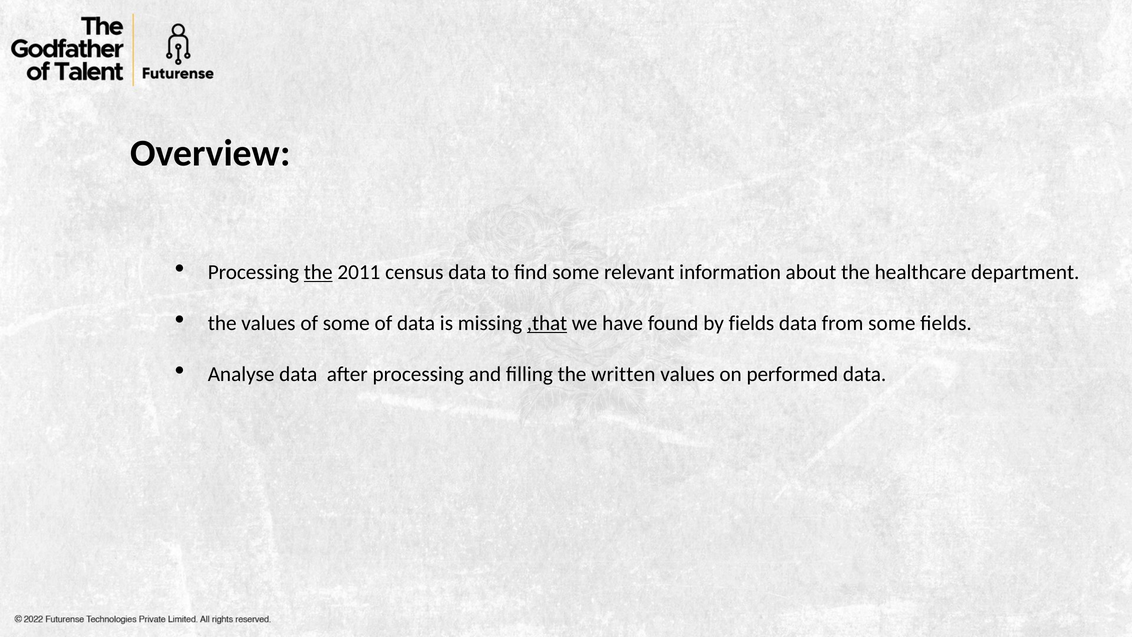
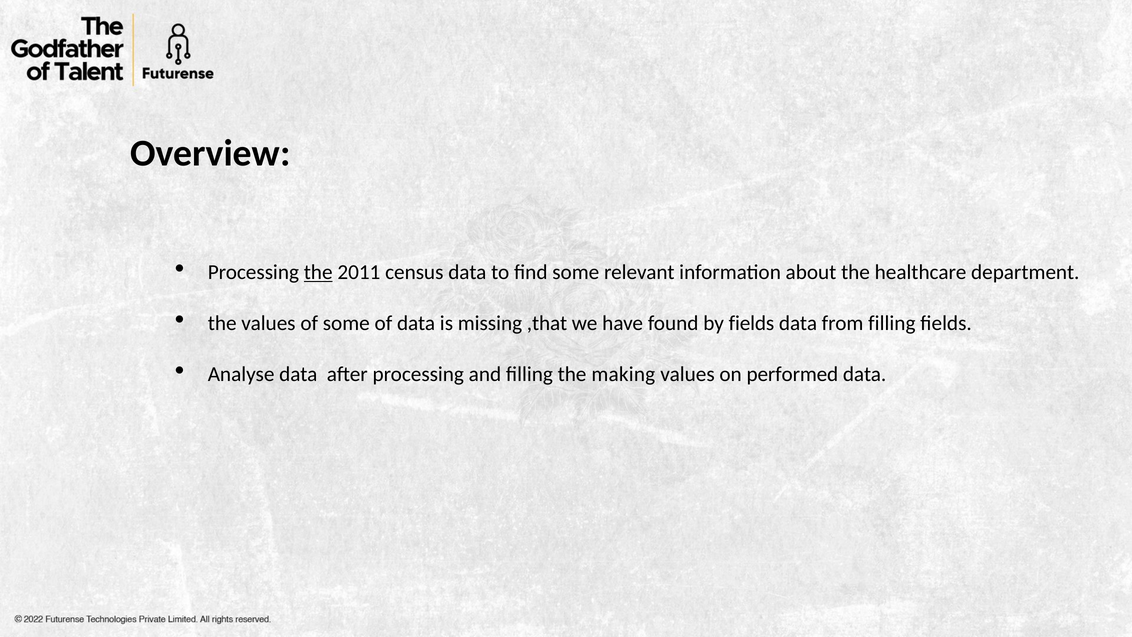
,that underline: present -> none (547, 323)
from some: some -> filling (892, 323)
written: written -> making (623, 374)
